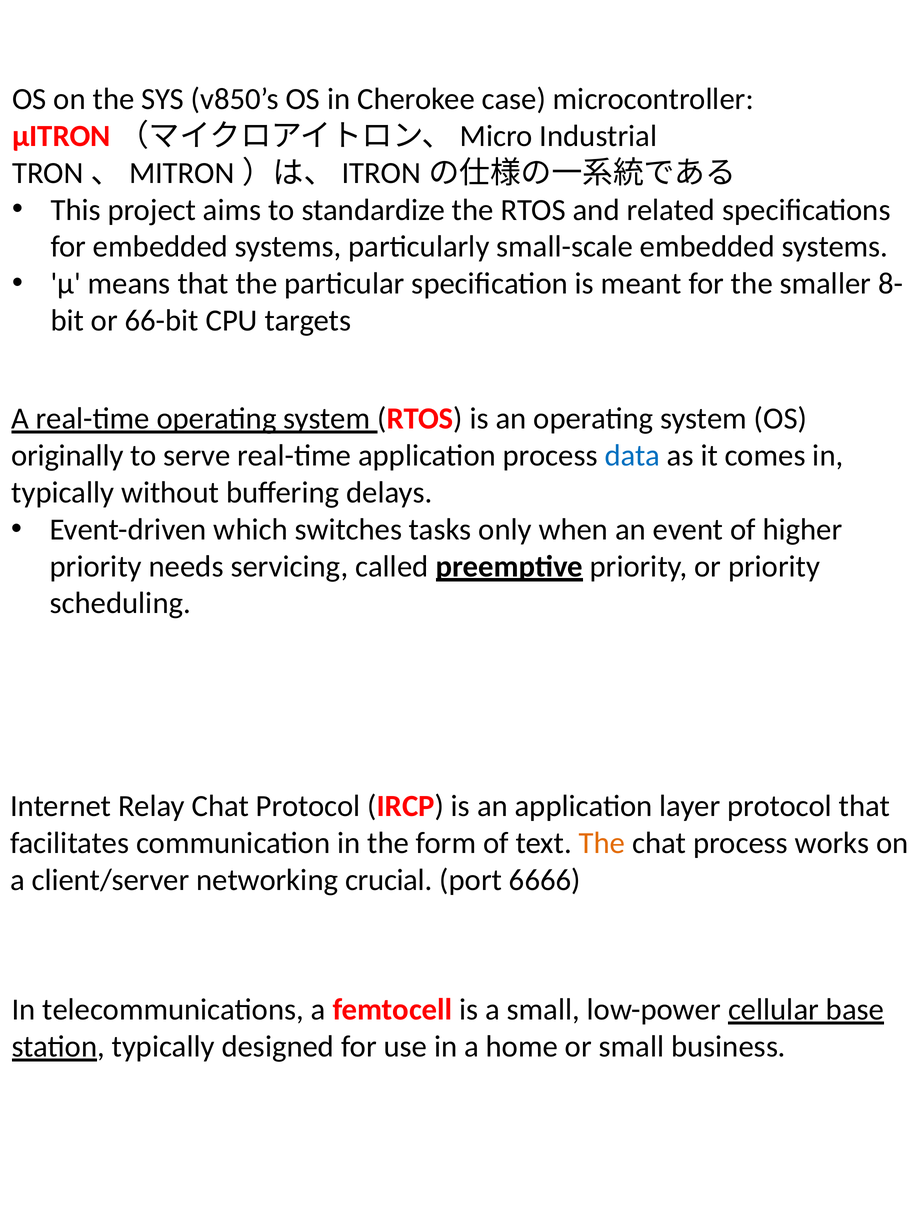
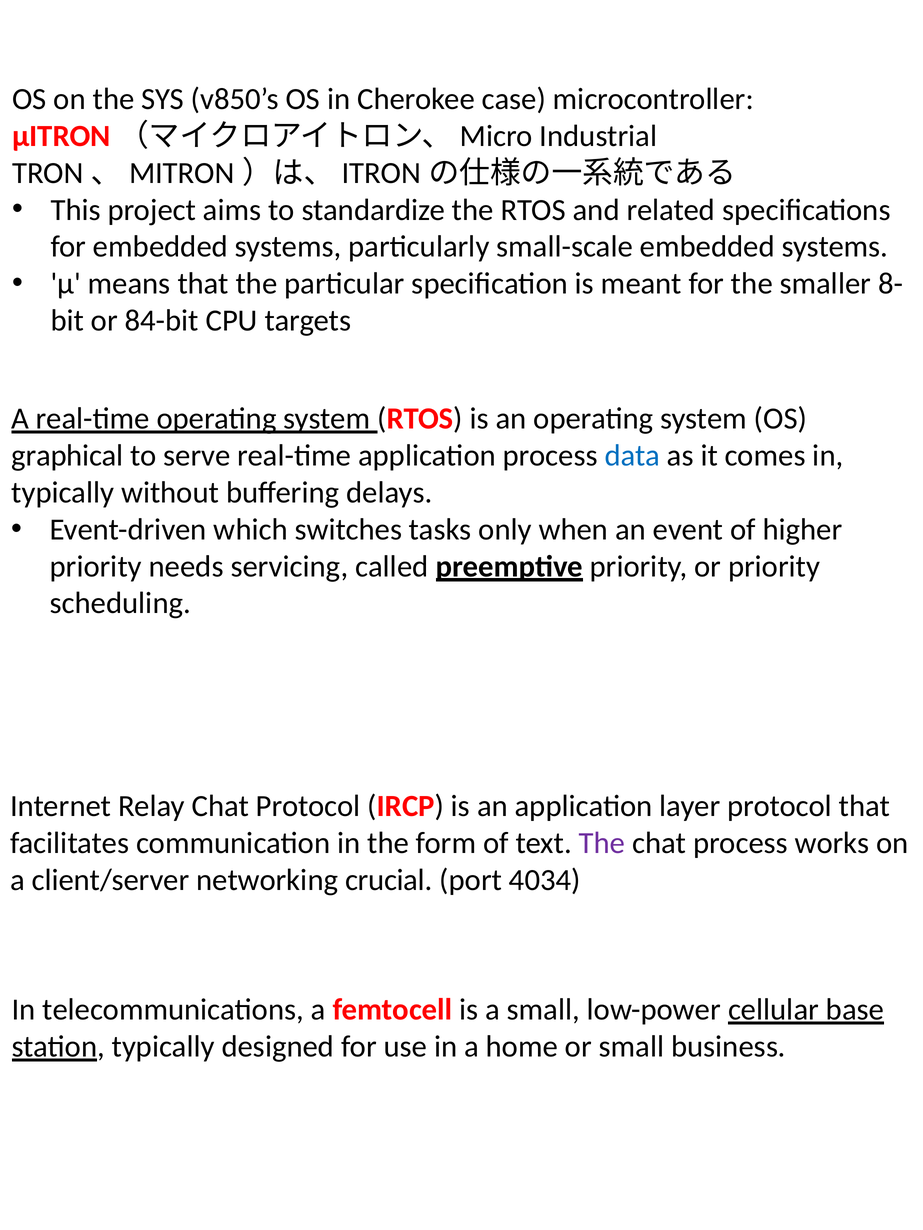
66-bit: 66-bit -> 84-bit (162, 321)
originally: originally -> graphical (67, 456)
The colour: orange -> purple (602, 844)
6666: 6666 -> 4034 (545, 881)
